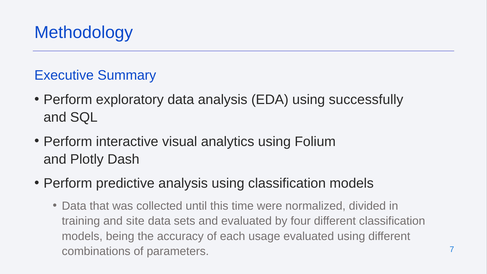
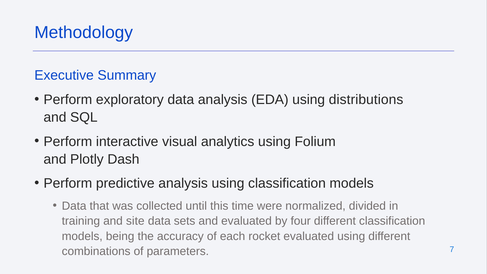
successfully: successfully -> distributions (366, 100)
usage: usage -> rocket (264, 236)
